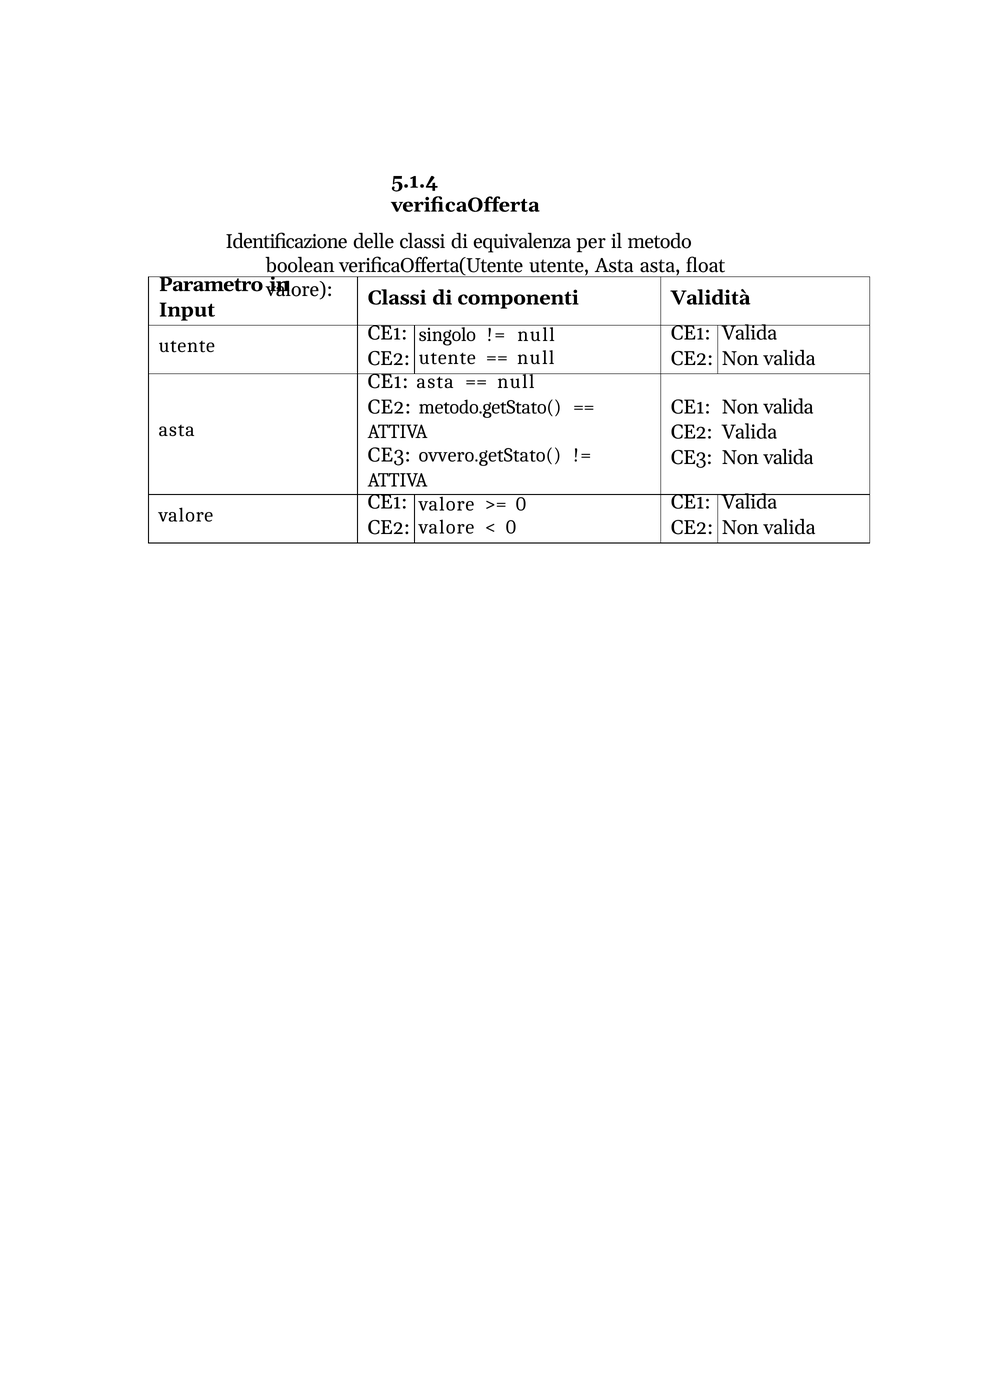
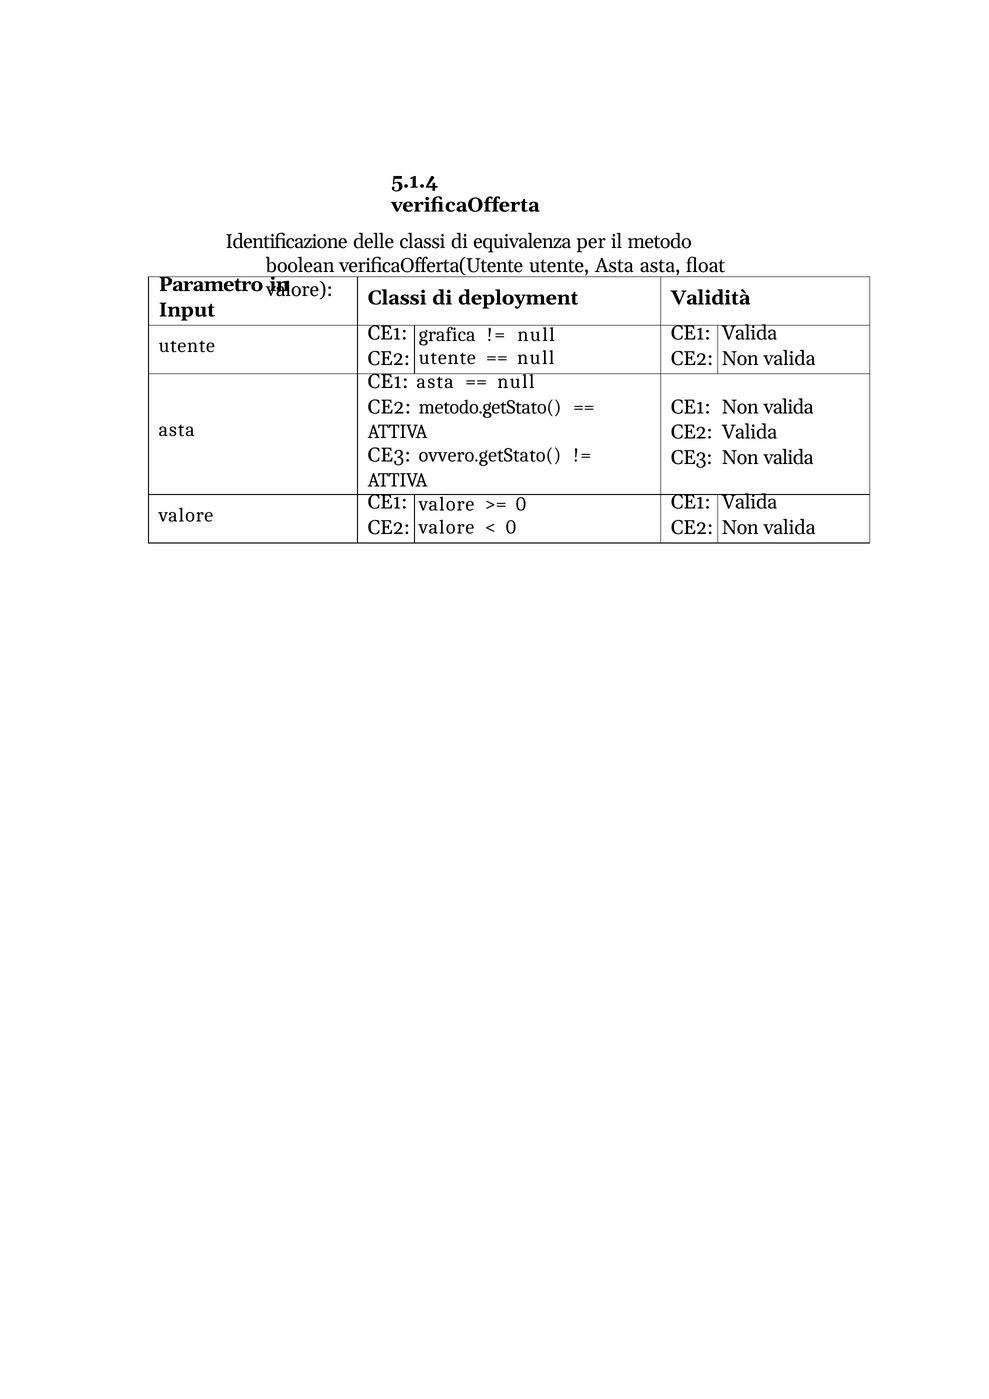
componenti: componenti -> deployment (518, 298)
singolo: singolo -> grafica (447, 335)
